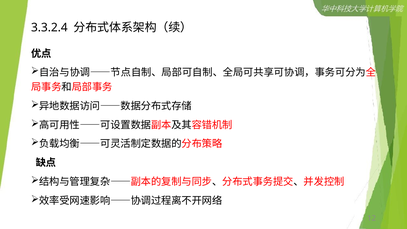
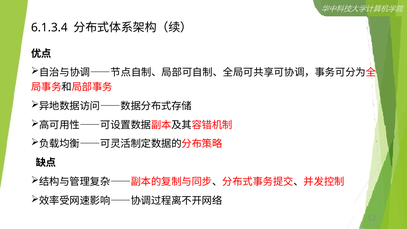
3.3.2.4: 3.3.2.4 -> 6.1.3.4 (49, 27)
